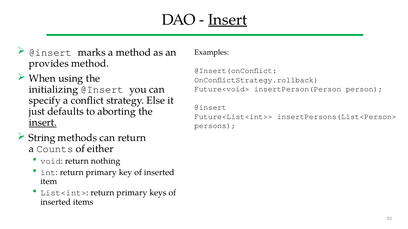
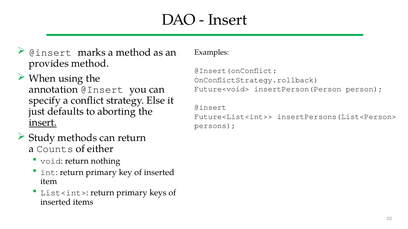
Insert underline: present -> none (228, 20)
initializing: initializing -> annotation (53, 90)
String: String -> Study (42, 138)
